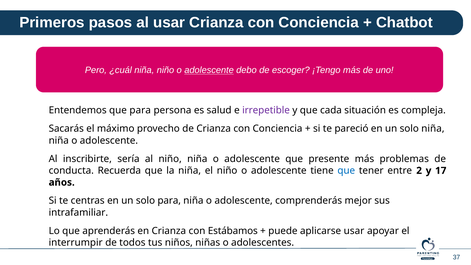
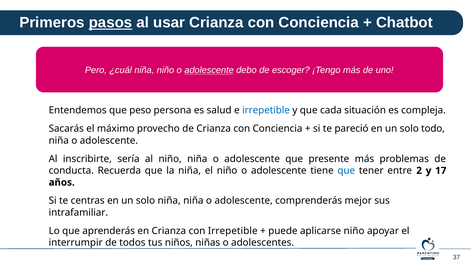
pasos underline: none -> present (111, 23)
que para: para -> peso (140, 110)
irrepetible colour: purple -> blue (266, 110)
solo niña: niña -> todo (433, 129)
solo para: para -> niña (169, 201)
con Estábamos: Estábamos -> Irrepetible (233, 231)
aplicarse usar: usar -> niño (354, 231)
